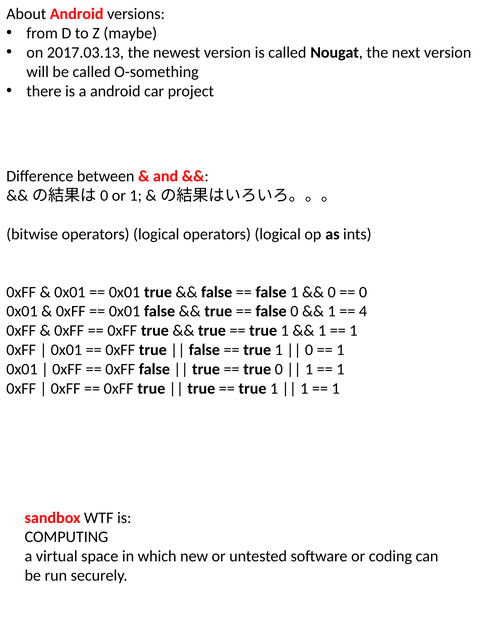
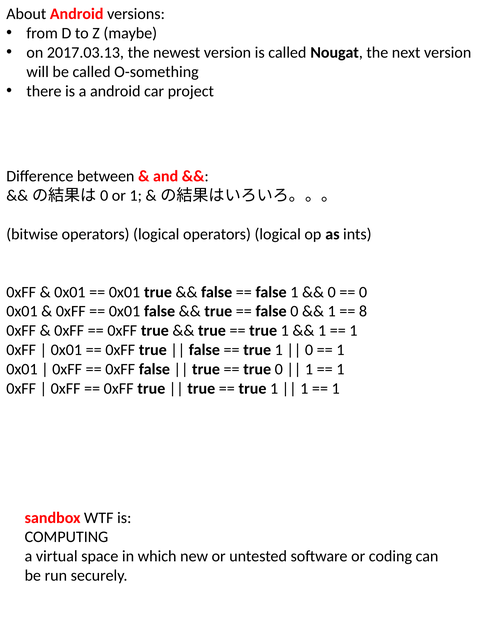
4: 4 -> 8 (363, 311)
